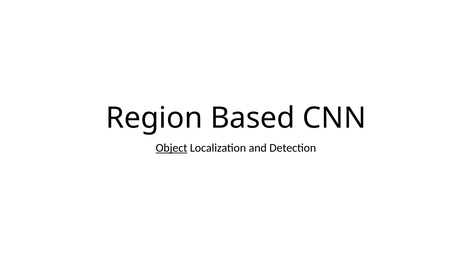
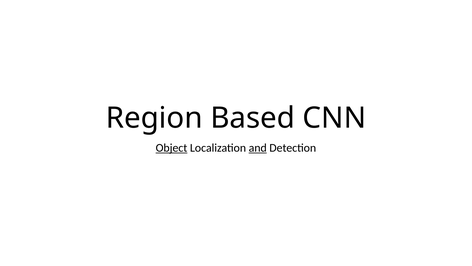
and underline: none -> present (258, 148)
